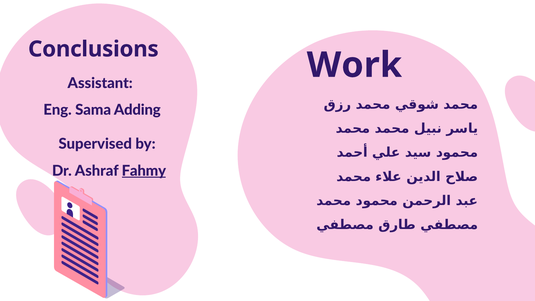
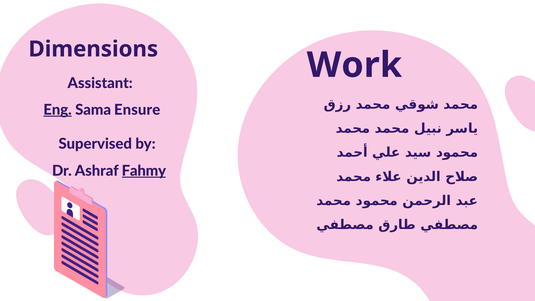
Conclusions: Conclusions -> Dimensions (93, 49)
Eng underline: none -> present (58, 110)
Adding: Adding -> Ensure (137, 110)
